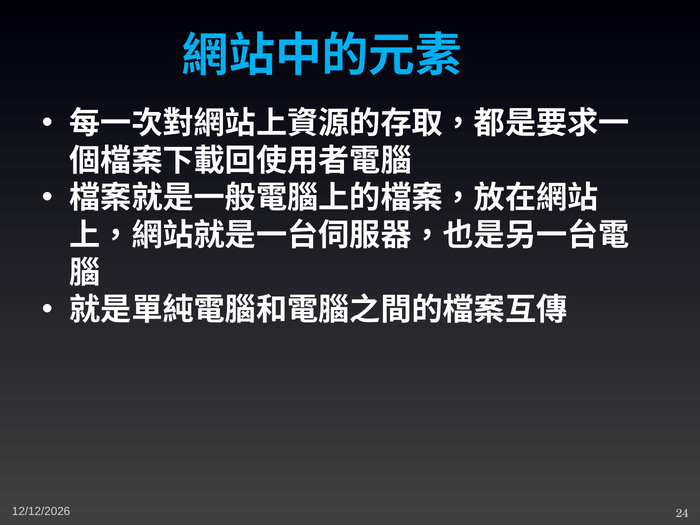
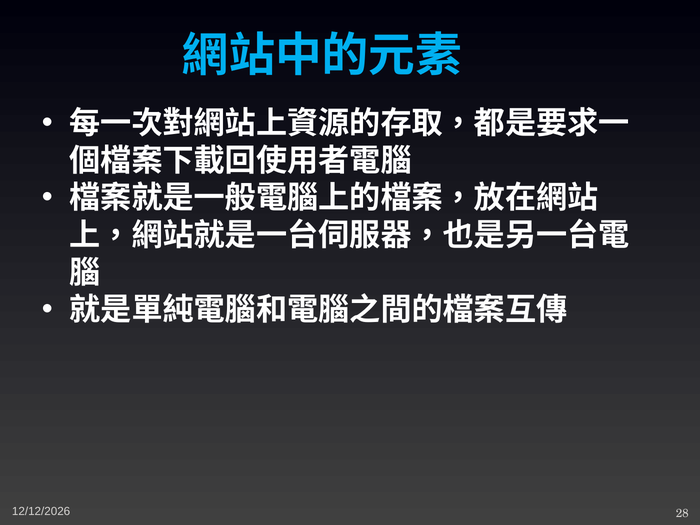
24: 24 -> 28 (682, 513)
